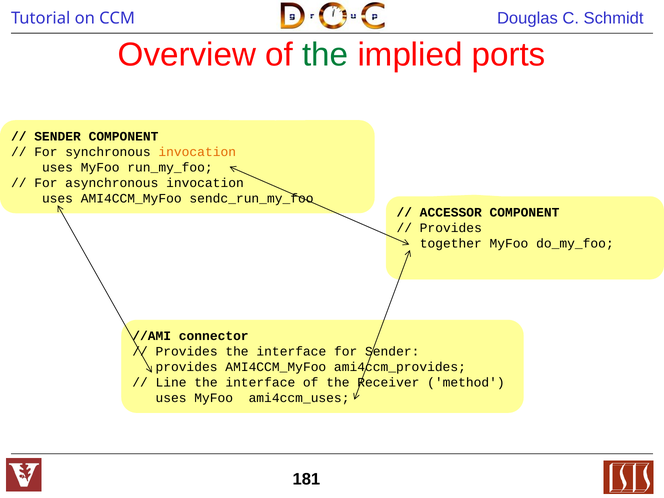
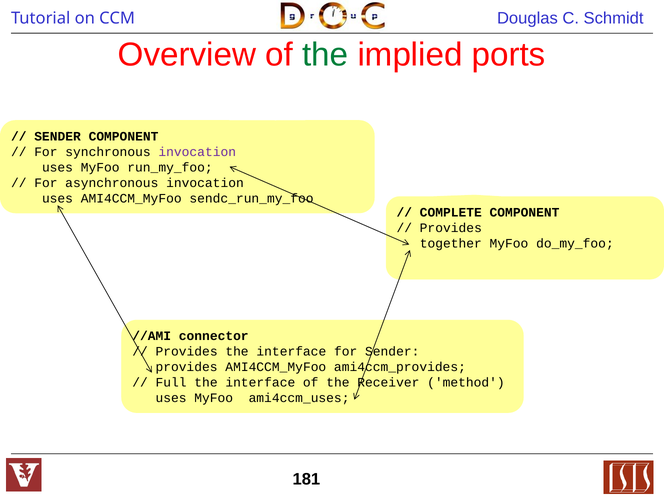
invocation colour: orange -> purple (197, 152)
ACCESSOR: ACCESSOR -> COMPLETE (451, 212)
Line: Line -> Full (171, 383)
